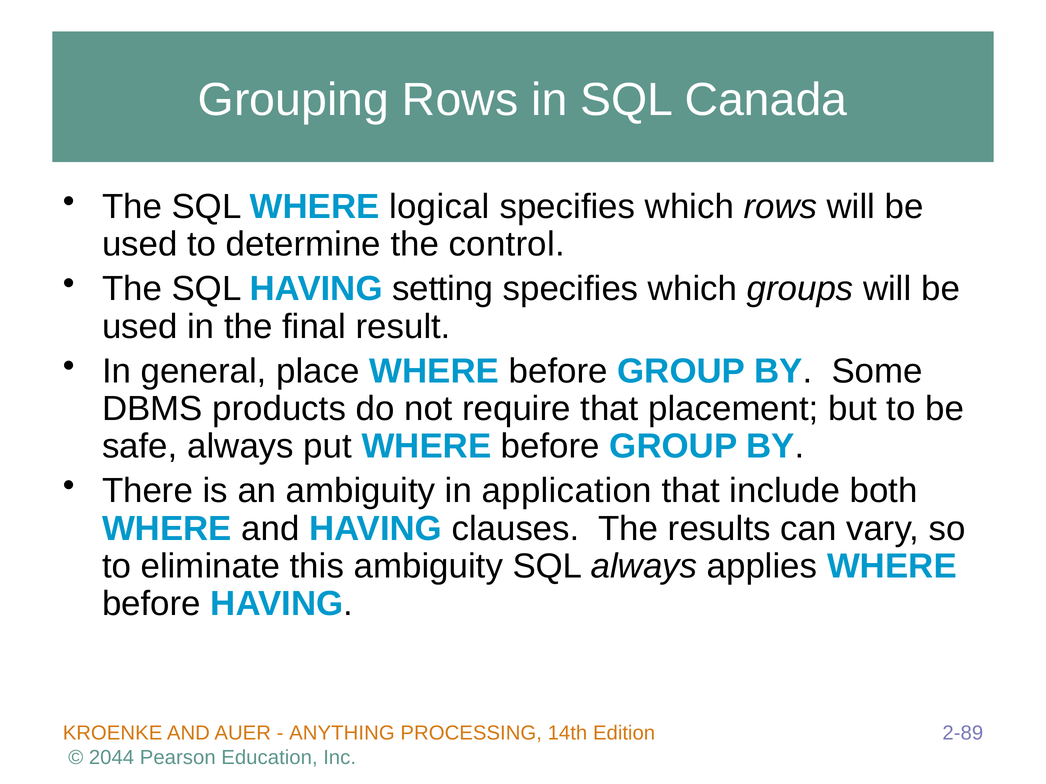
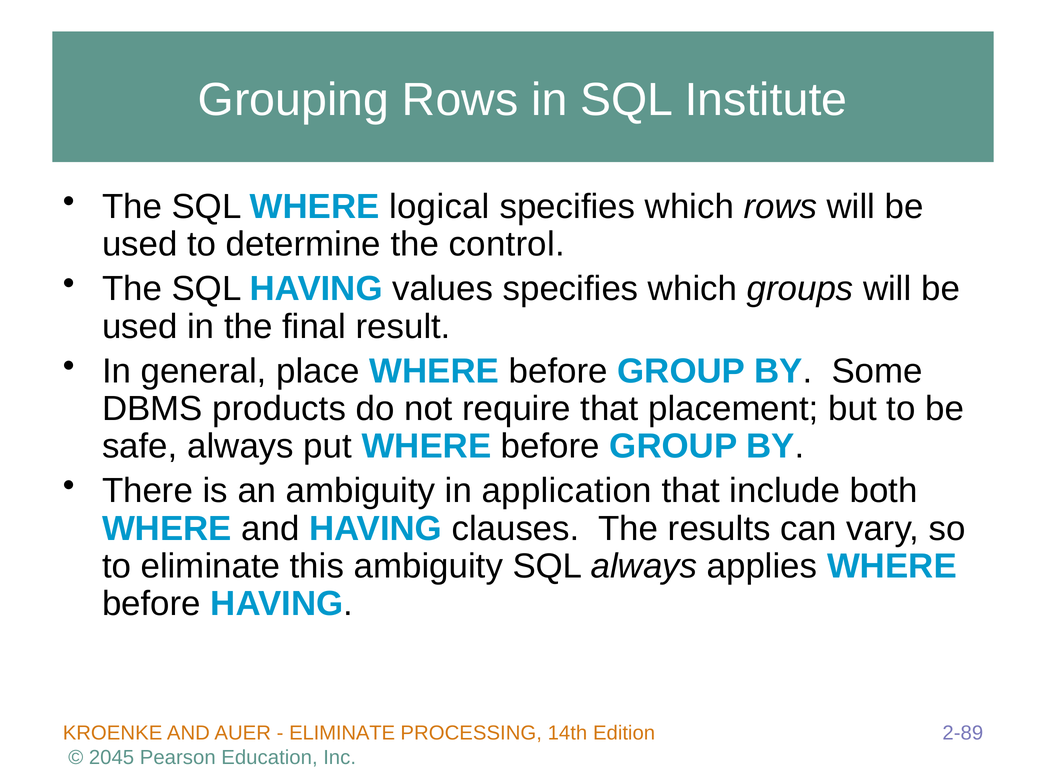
Canada: Canada -> Institute (766, 100)
setting: setting -> values (443, 289)
ANYTHING: ANYTHING -> ELIMINATE (342, 734)
2044: 2044 -> 2045 (112, 758)
